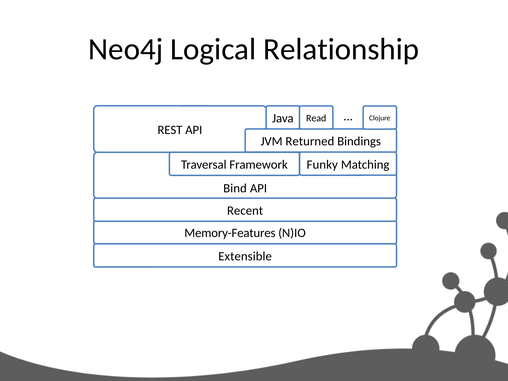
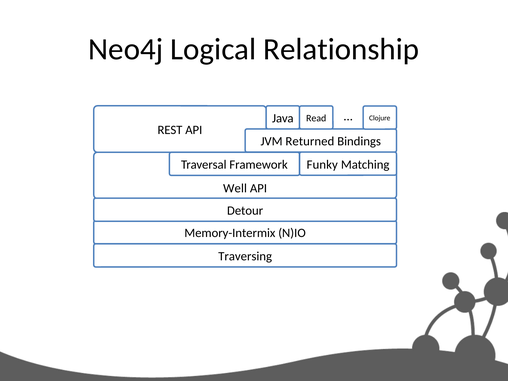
Bind: Bind -> Well (235, 188)
Recent: Recent -> Detour (245, 211)
Memory-Features: Memory-Features -> Memory-Intermix (230, 233)
Extensible: Extensible -> Traversing (245, 256)
